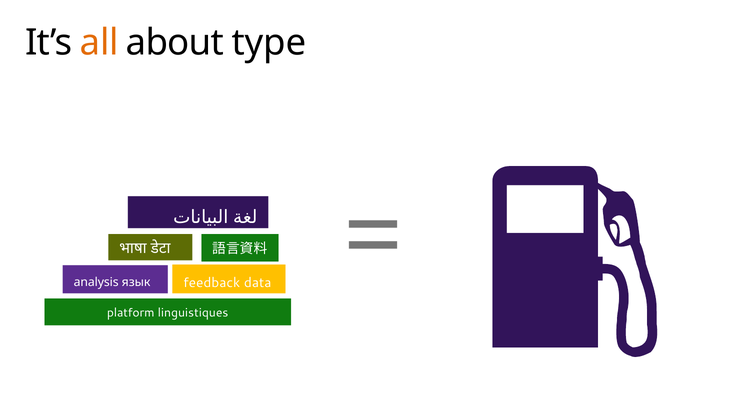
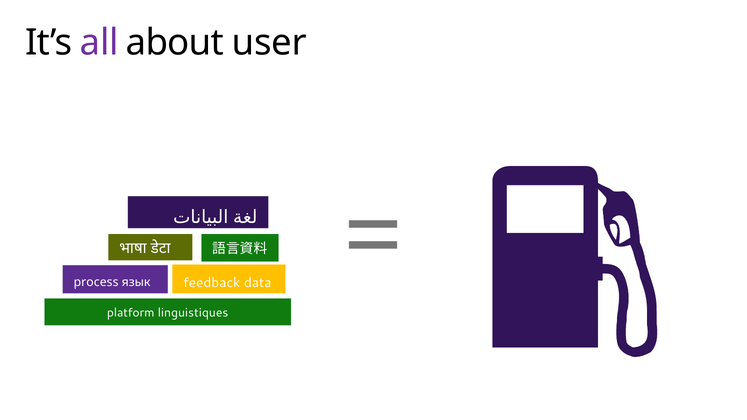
all colour: orange -> purple (99, 43)
type: type -> user (269, 43)
analysis: analysis -> process (96, 282)
